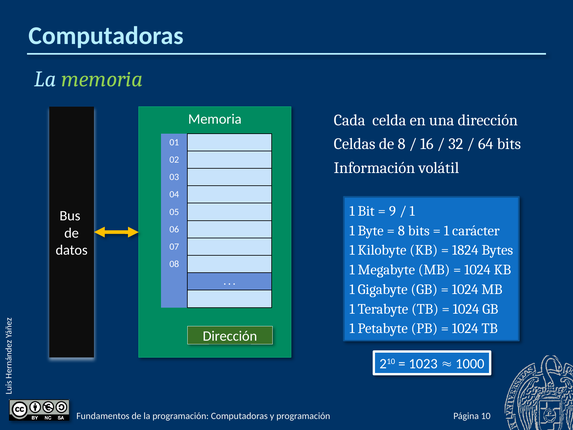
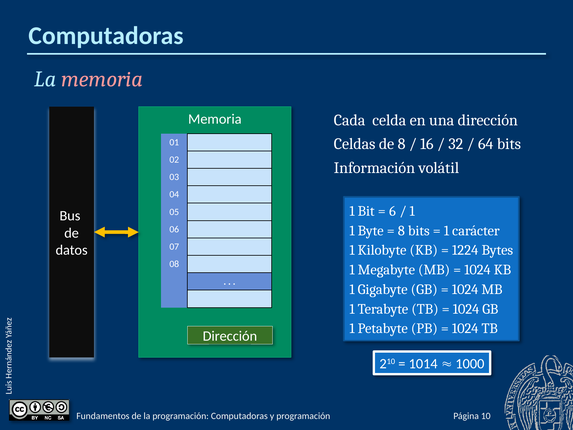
memoria colour: light green -> pink (102, 79)
9: 9 -> 6 (392, 211)
1824: 1824 -> 1224 (465, 250)
1023: 1023 -> 1014 (423, 364)
